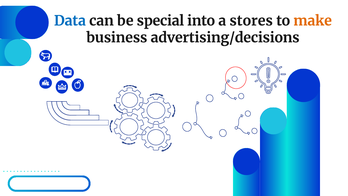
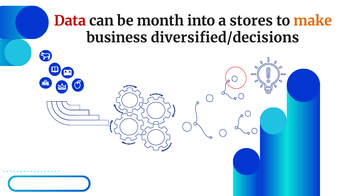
Data colour: blue -> red (70, 21)
special: special -> month (160, 21)
advertising/decisions: advertising/decisions -> diversified/decisions (225, 38)
